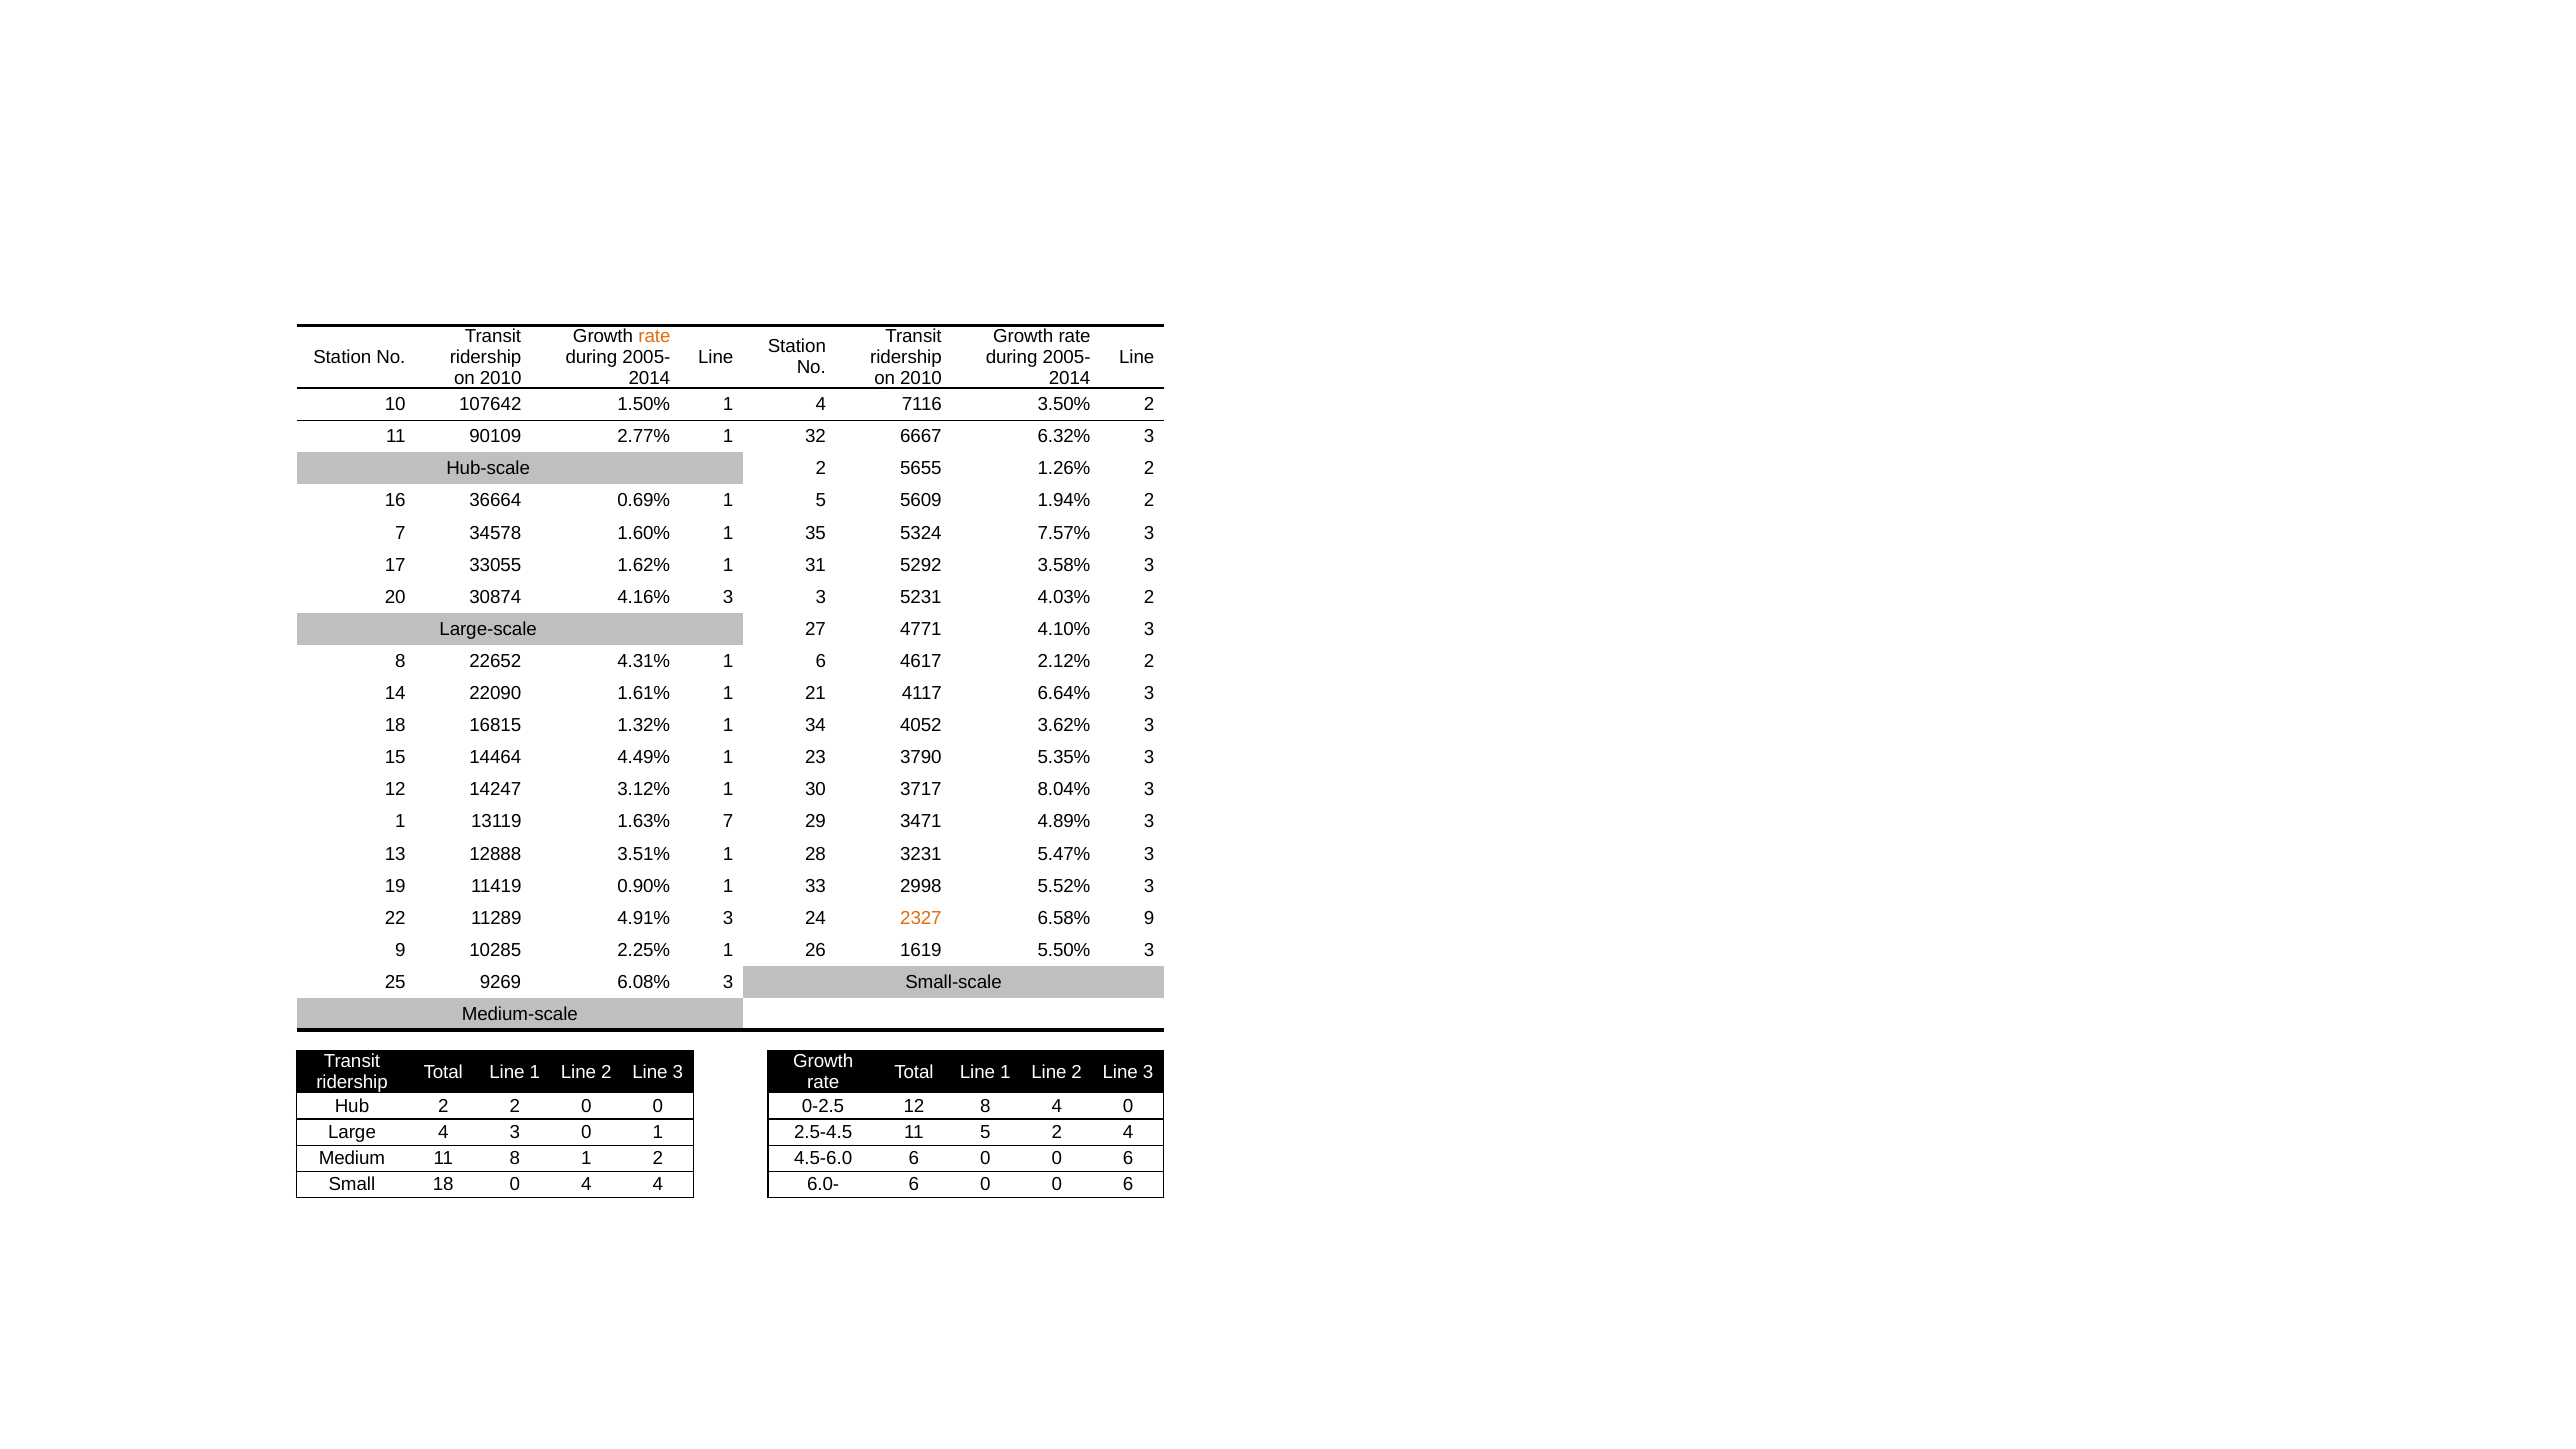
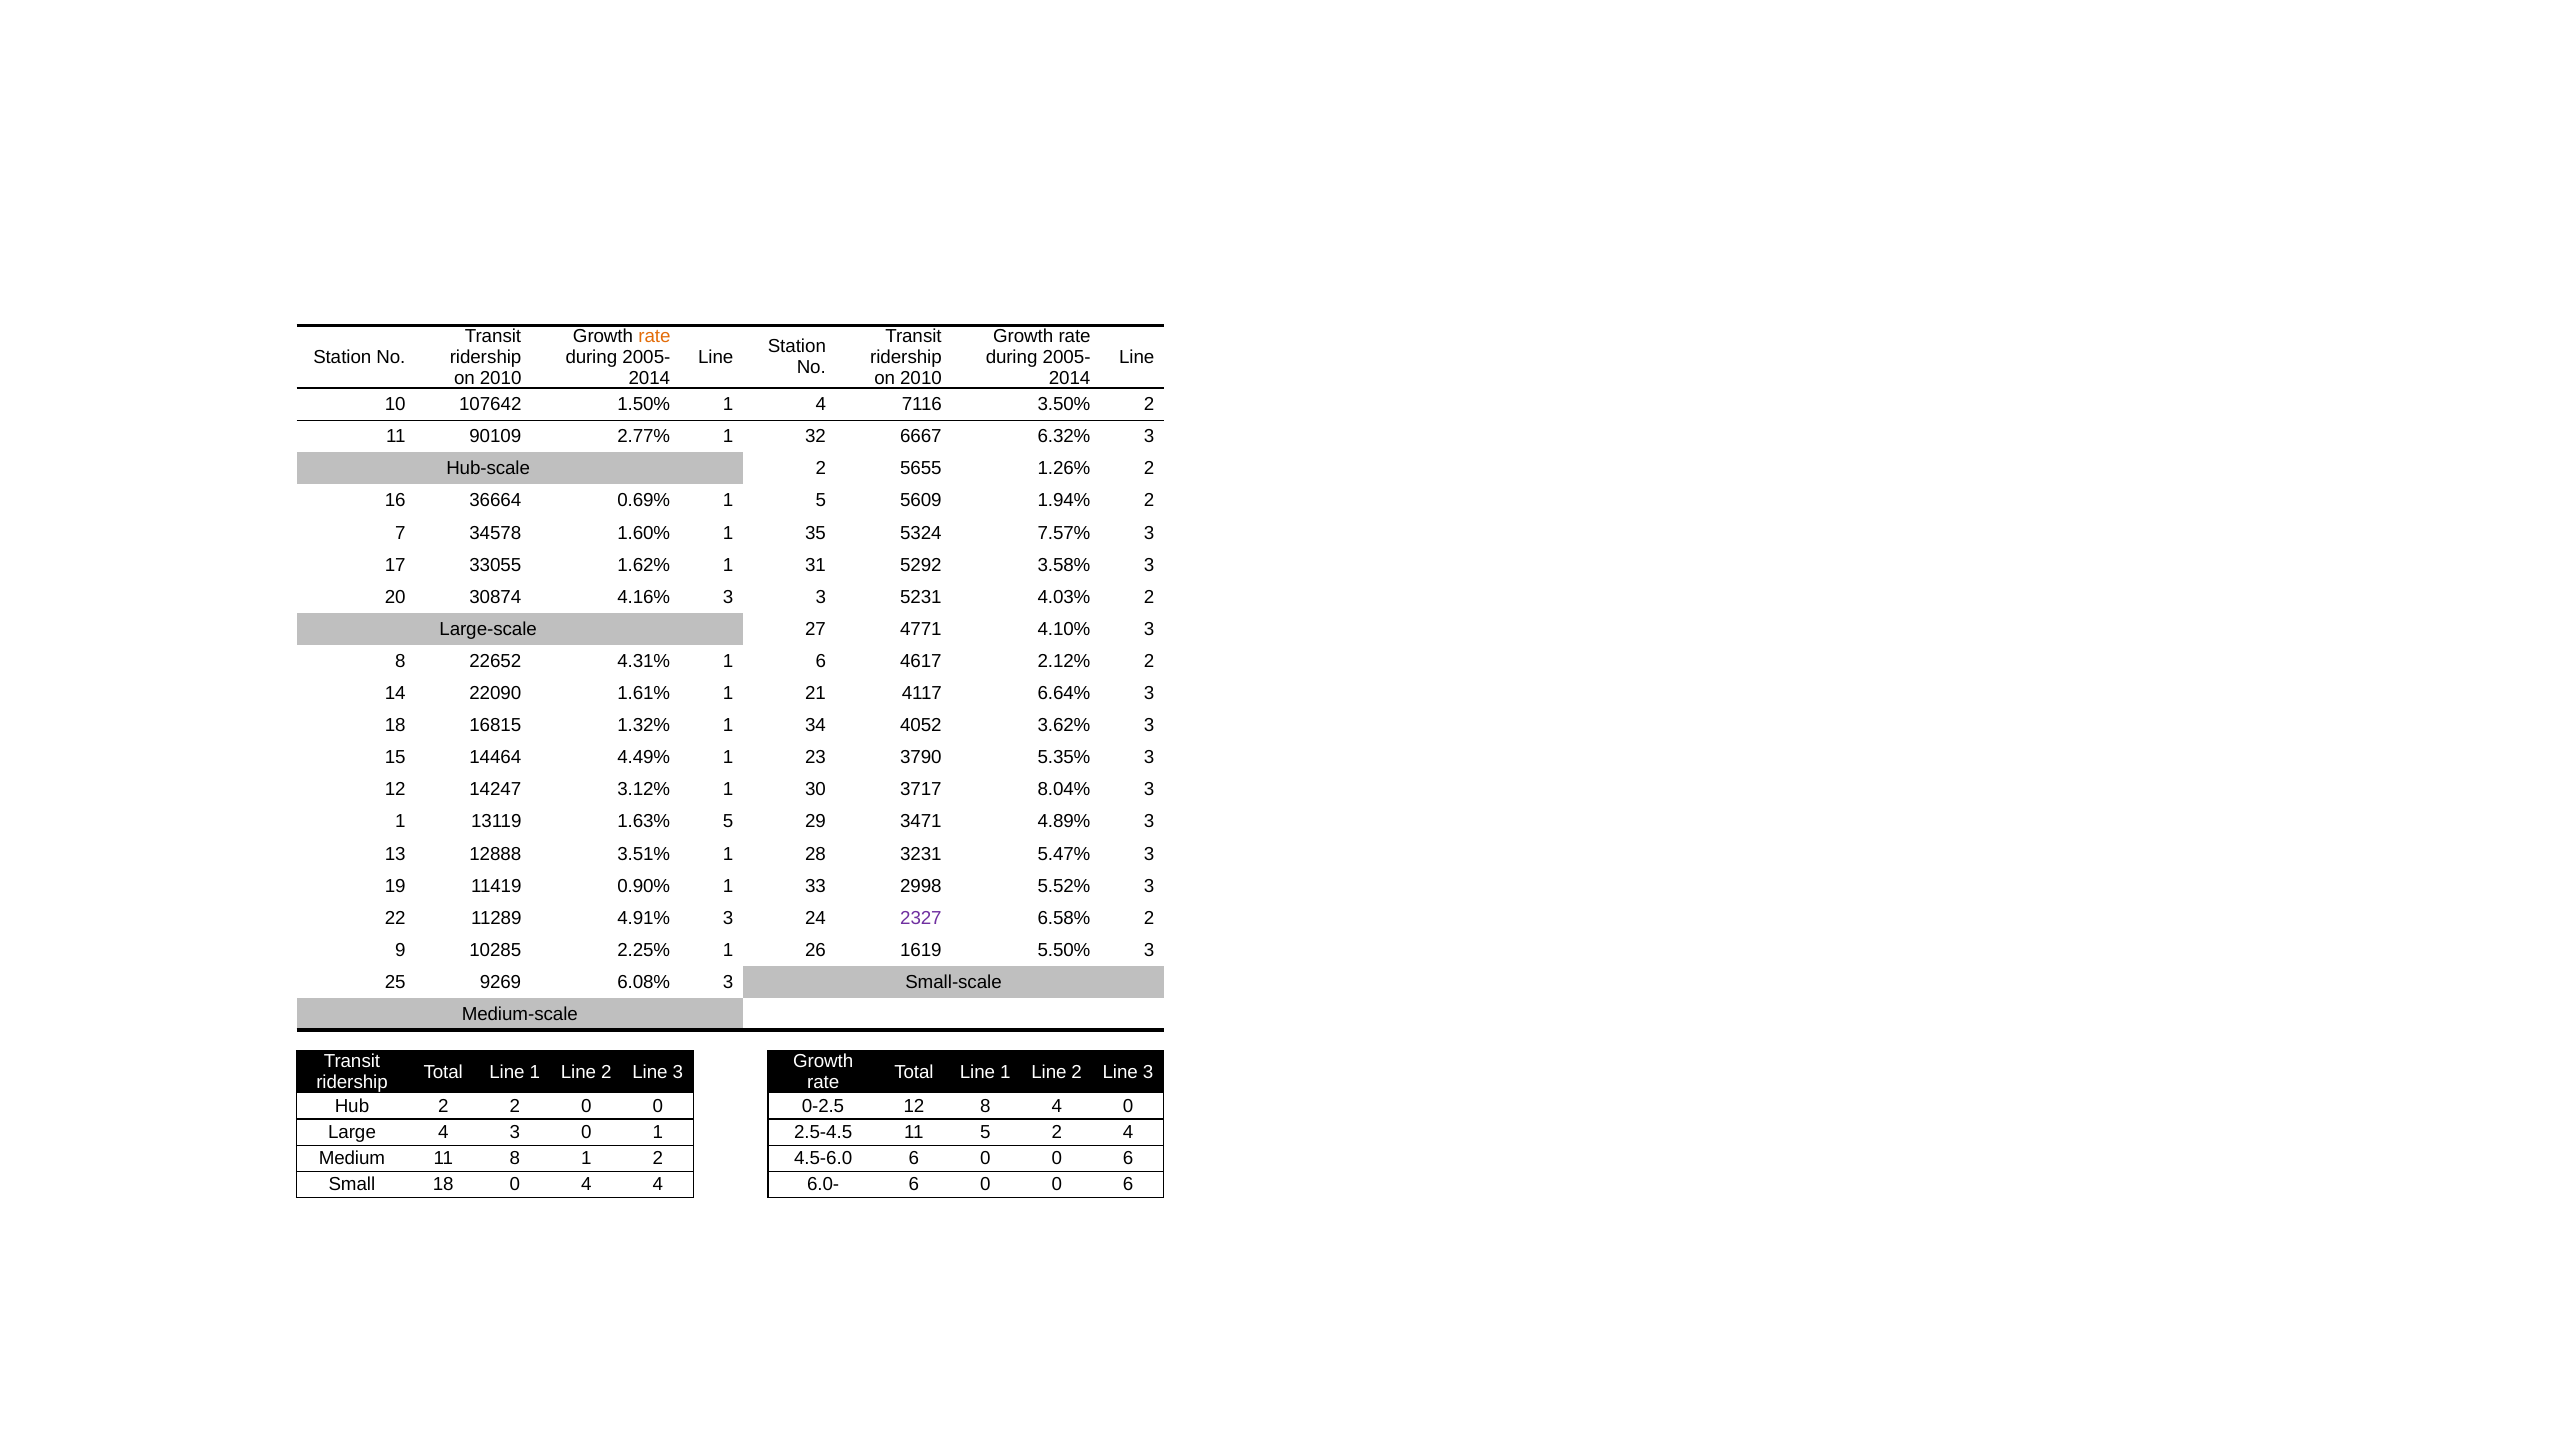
1.63% 7: 7 -> 5 (728, 822)
2327 colour: orange -> purple (921, 918)
6.58% 9: 9 -> 2 (1149, 918)
